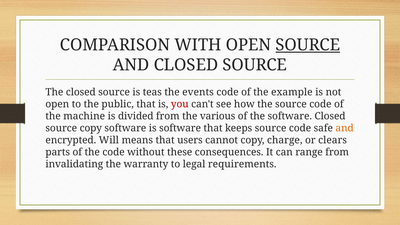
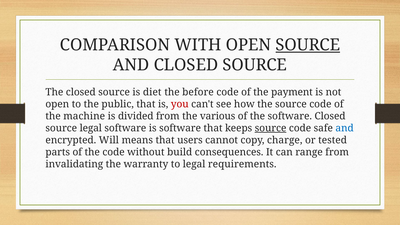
teas: teas -> diet (152, 92)
events: events -> before (198, 92)
example: example -> payment (292, 92)
source copy: copy -> legal (91, 128)
source underline: none -> present (271, 128)
and colour: orange -> blue (345, 128)
clears: clears -> tested (333, 140)
these: these -> build (180, 152)
